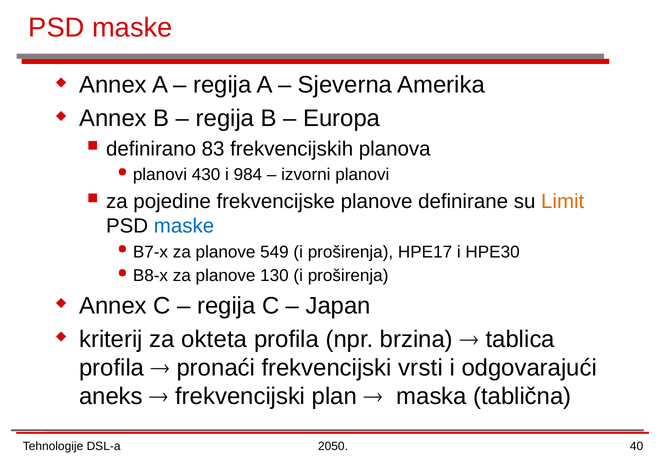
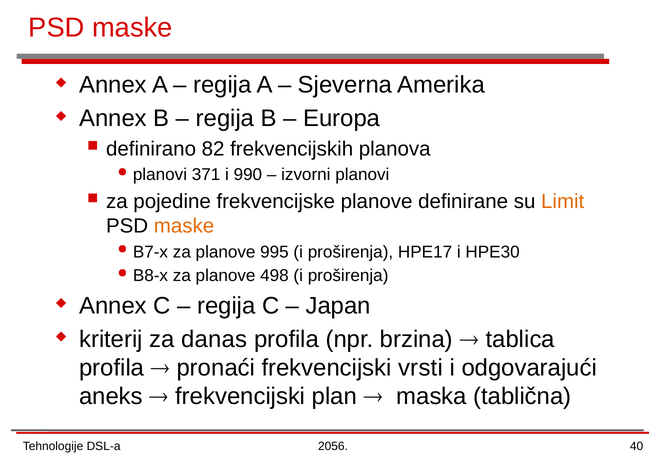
83: 83 -> 82 (213, 149)
430: 430 -> 371 (206, 175)
984: 984 -> 990 (248, 175)
maske colour: blue -> orange (184, 226)
549: 549 -> 995 (274, 252)
130: 130 -> 498 (274, 276)
okteta: okteta -> danas (214, 339)
2050: 2050 -> 2056 (333, 447)
